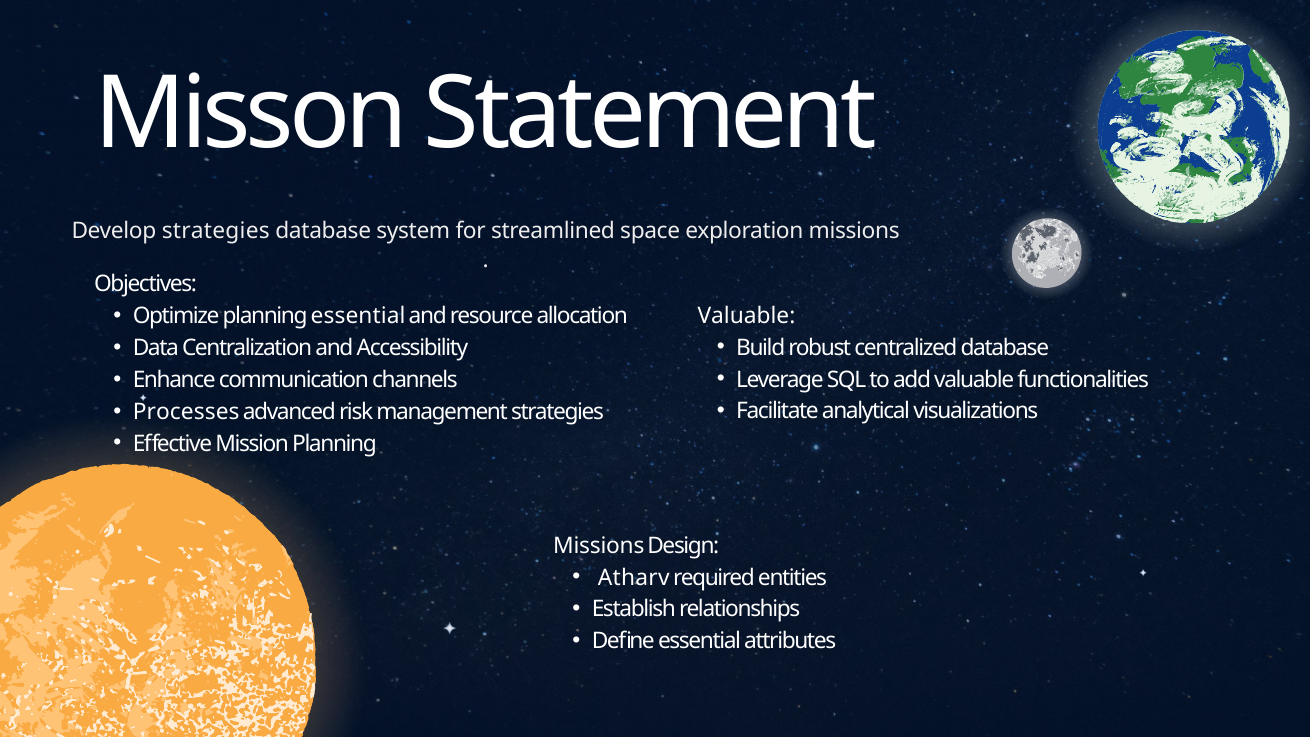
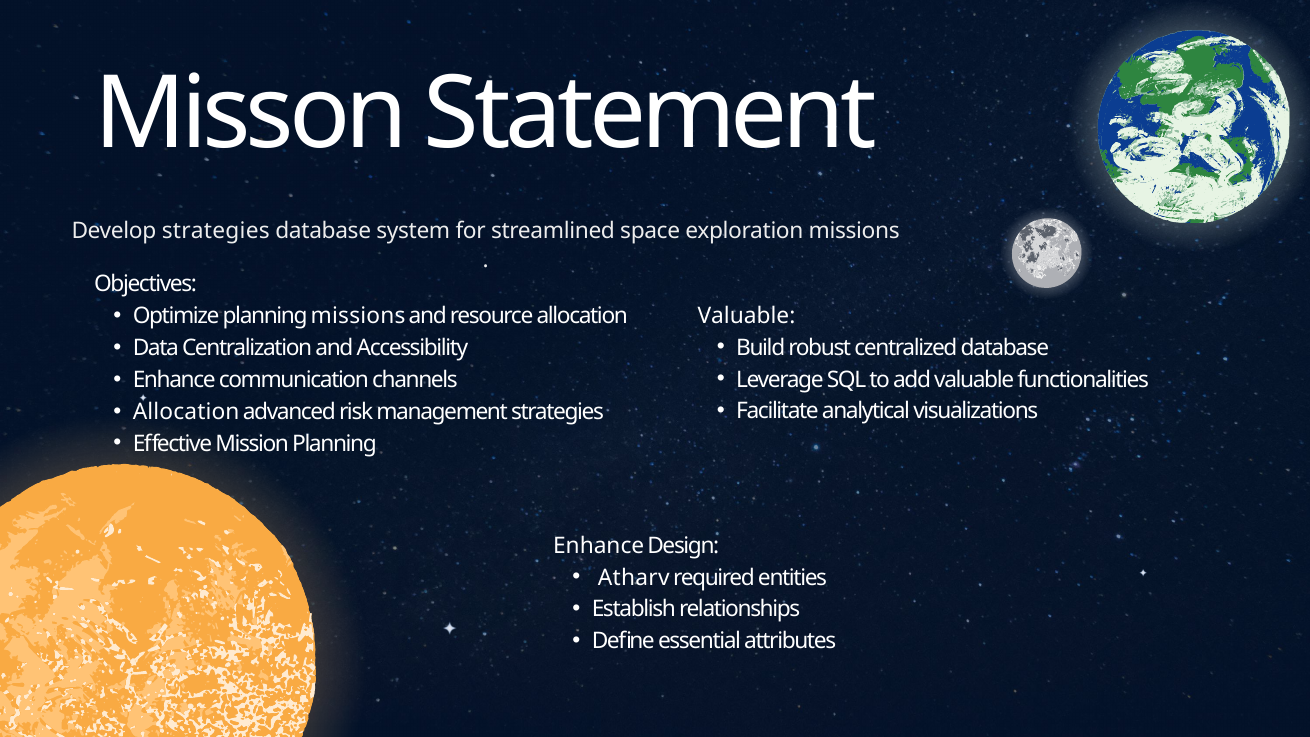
planning essential: essential -> missions (358, 316)
Processes: Processes -> Allocation (186, 412)
Missions: Missions -> Enhance (599, 546)
